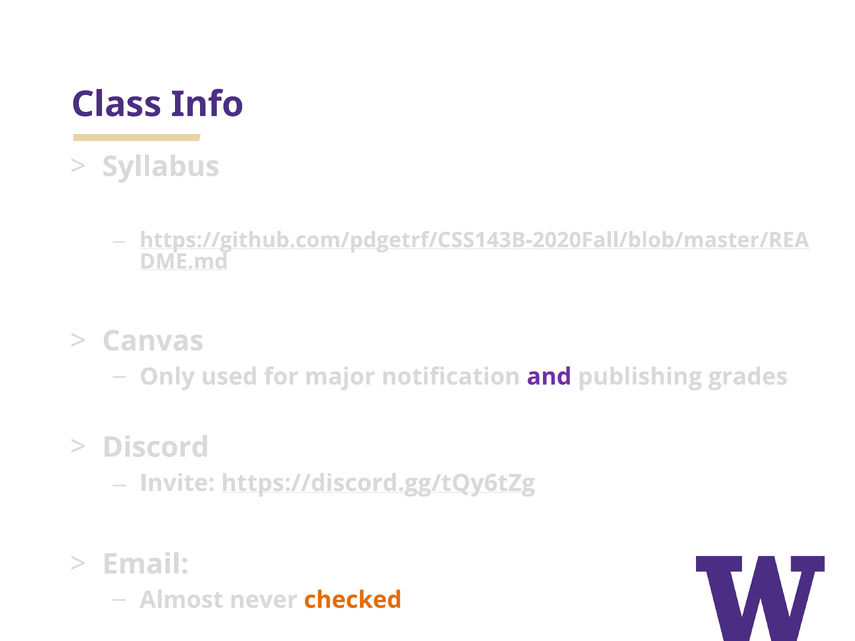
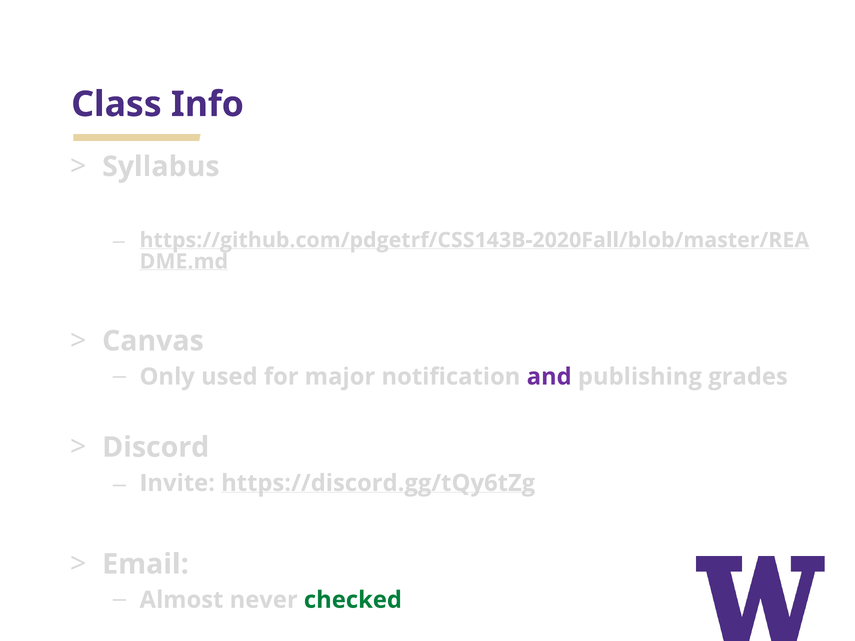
checked colour: orange -> green (353, 600)
